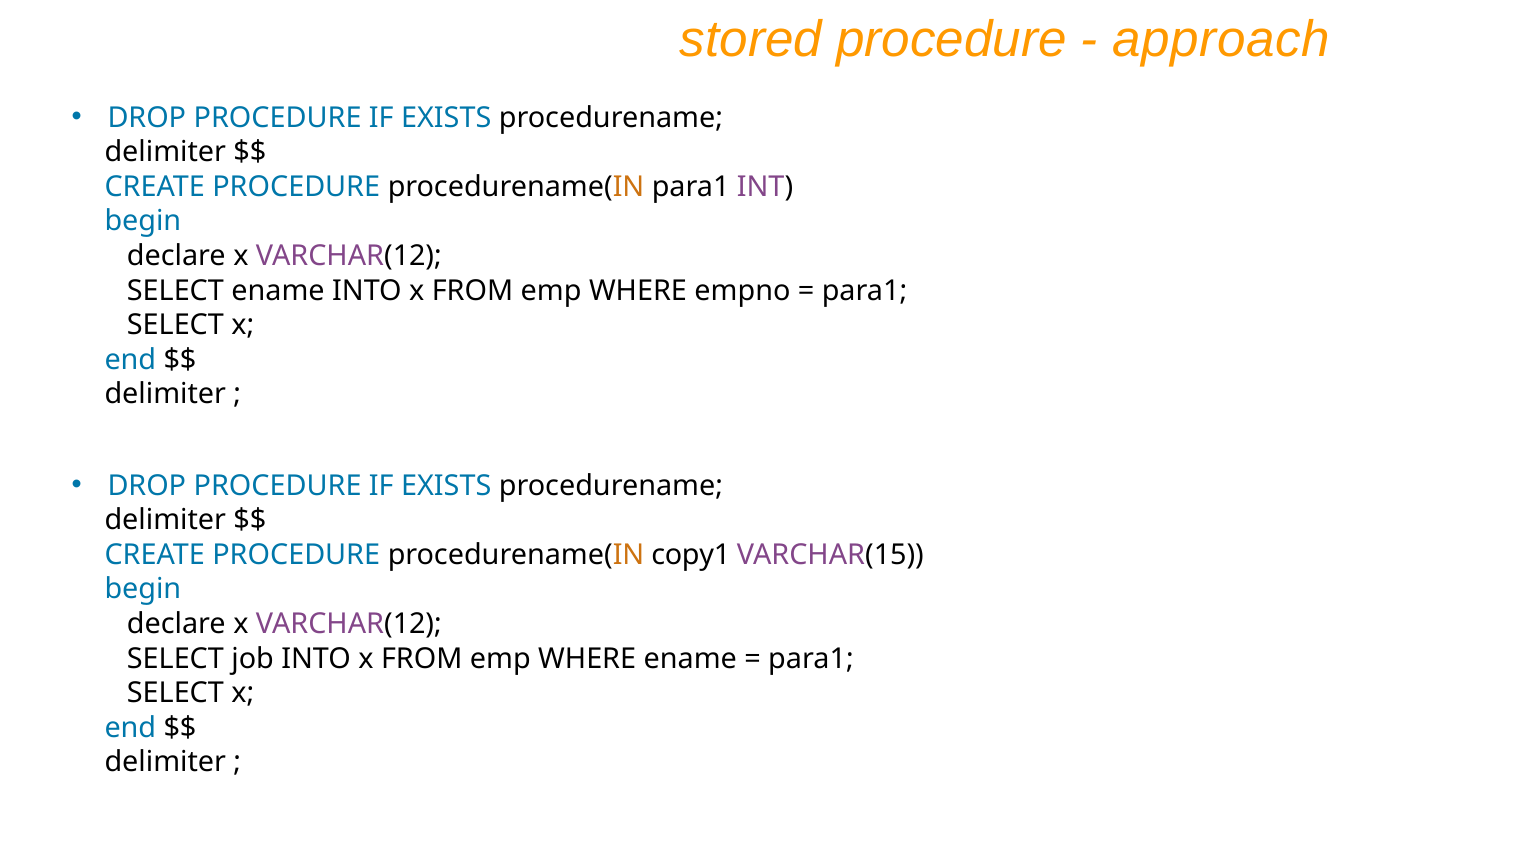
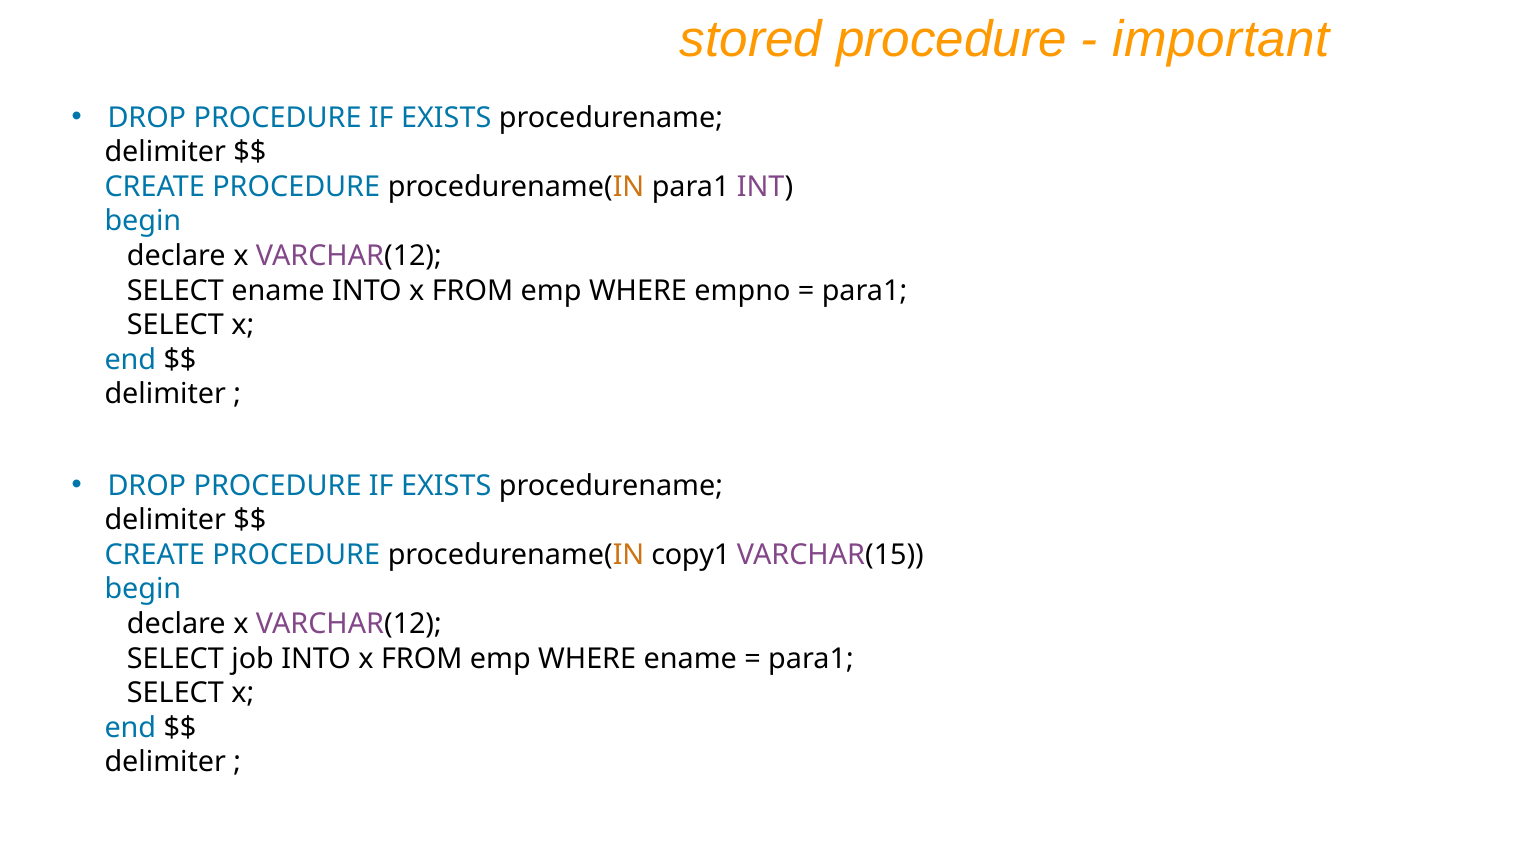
approach: approach -> important (1221, 40)
